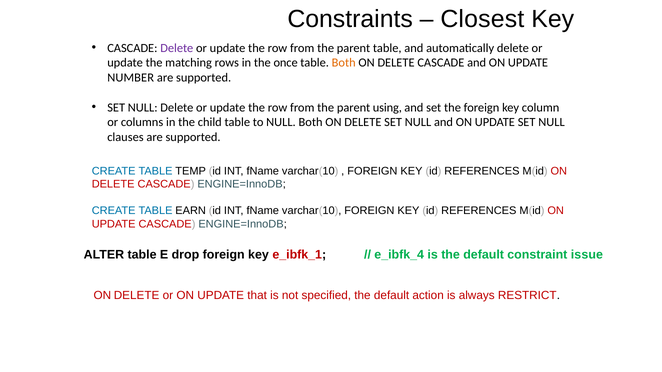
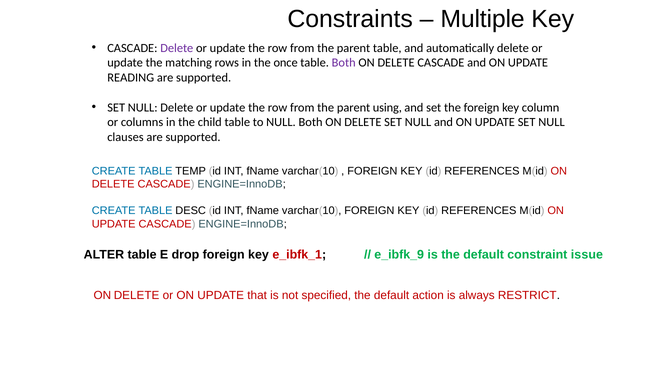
Closest: Closest -> Multiple (483, 19)
Both colour: orange -> purple (344, 63)
NUMBER: NUMBER -> READING (131, 78)
EARN: EARN -> DESC (191, 211)
e_ibfk_4: e_ibfk_4 -> e_ibfk_9 (399, 255)
